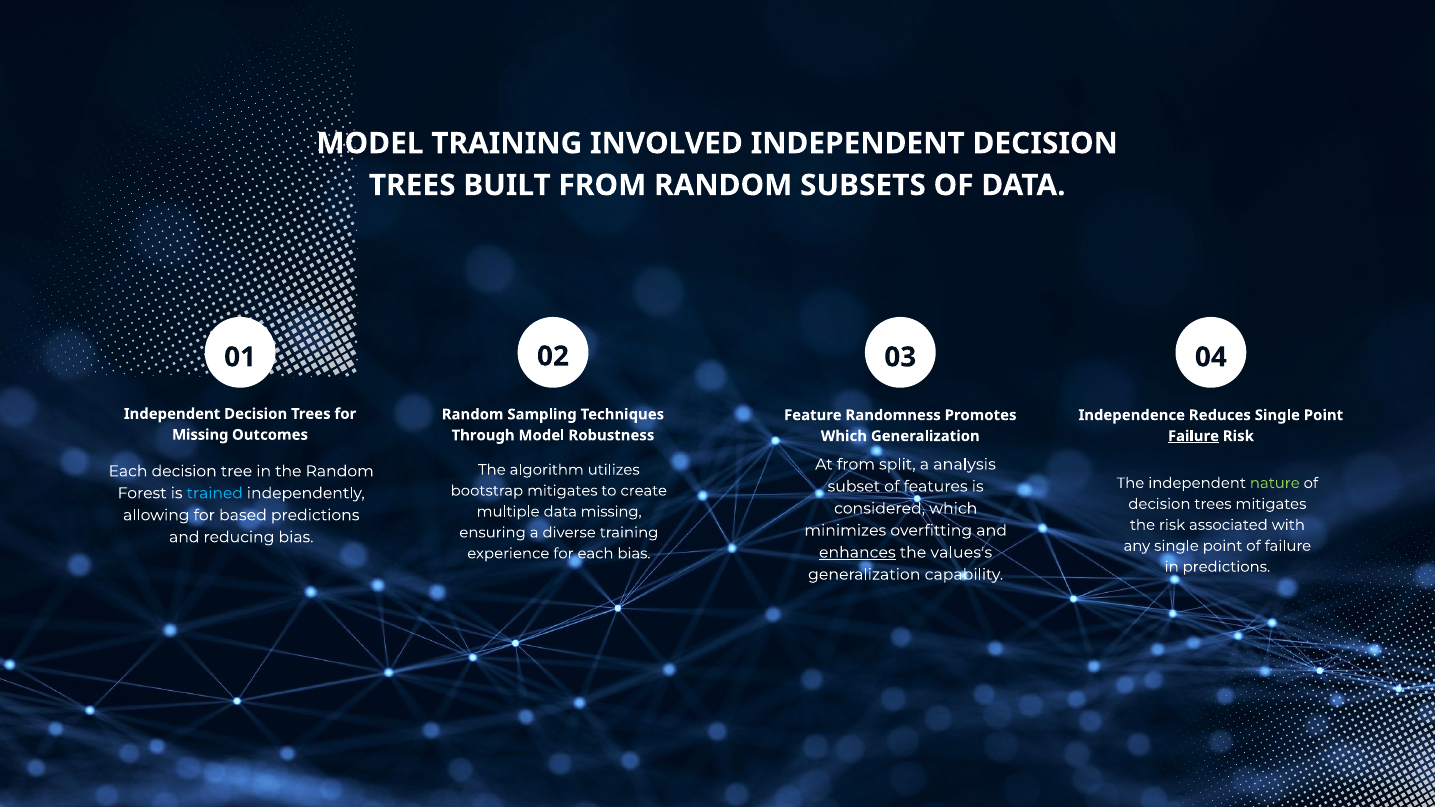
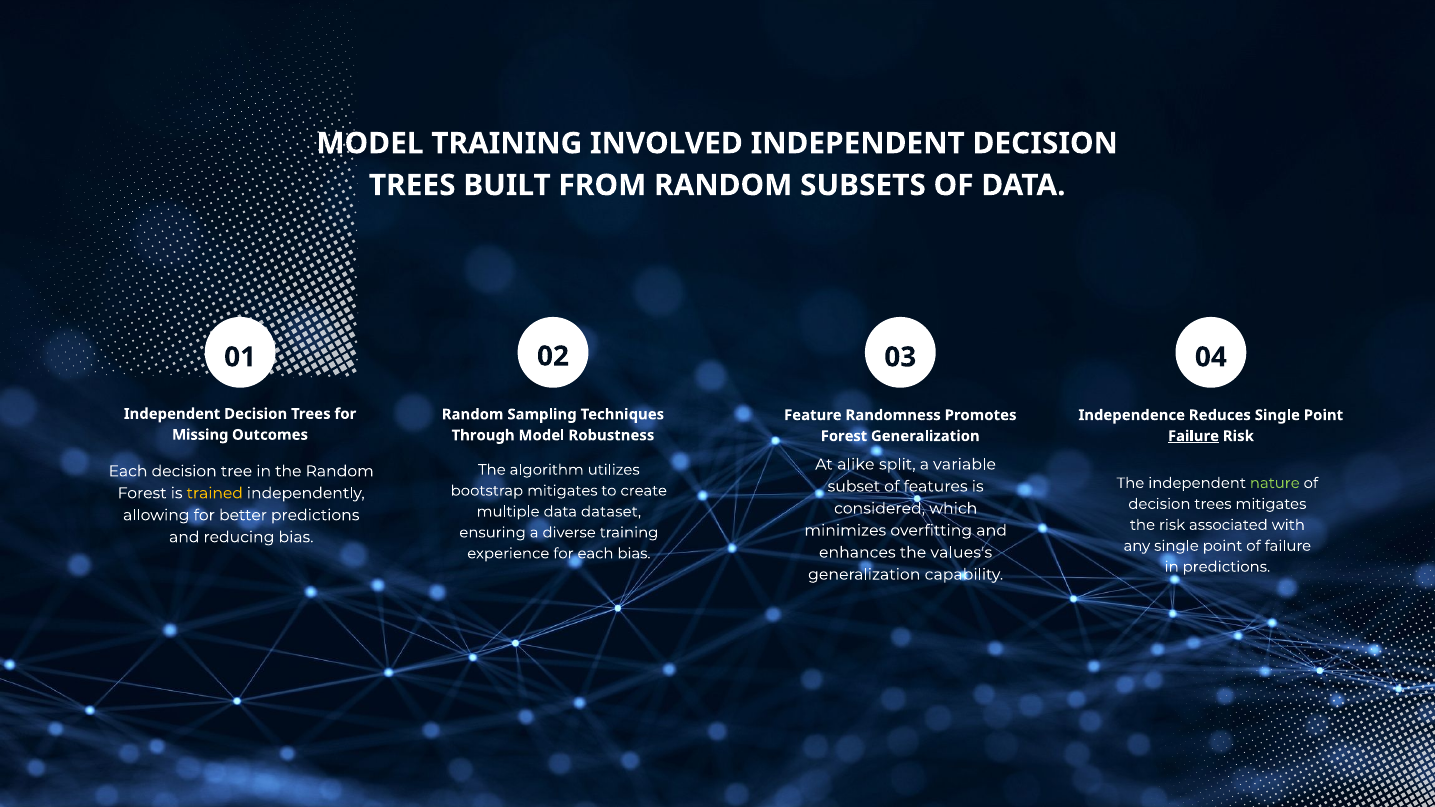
Which: Which -> Forest (844, 436)
At from: from -> alike (856, 464)
analysis: analysis -> variable (965, 464)
trained colour: light blue -> yellow (215, 493)
data missing: missing -> dataset (611, 512)
based: based -> better (243, 515)
enhances underline: present -> none (857, 553)
